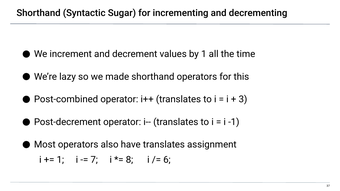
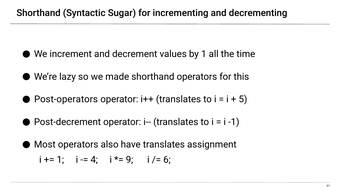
Post-combined: Post-combined -> Post-operators (66, 99)
3: 3 -> 5 (243, 99)
7: 7 -> 4 (94, 160)
8: 8 -> 9 (129, 160)
